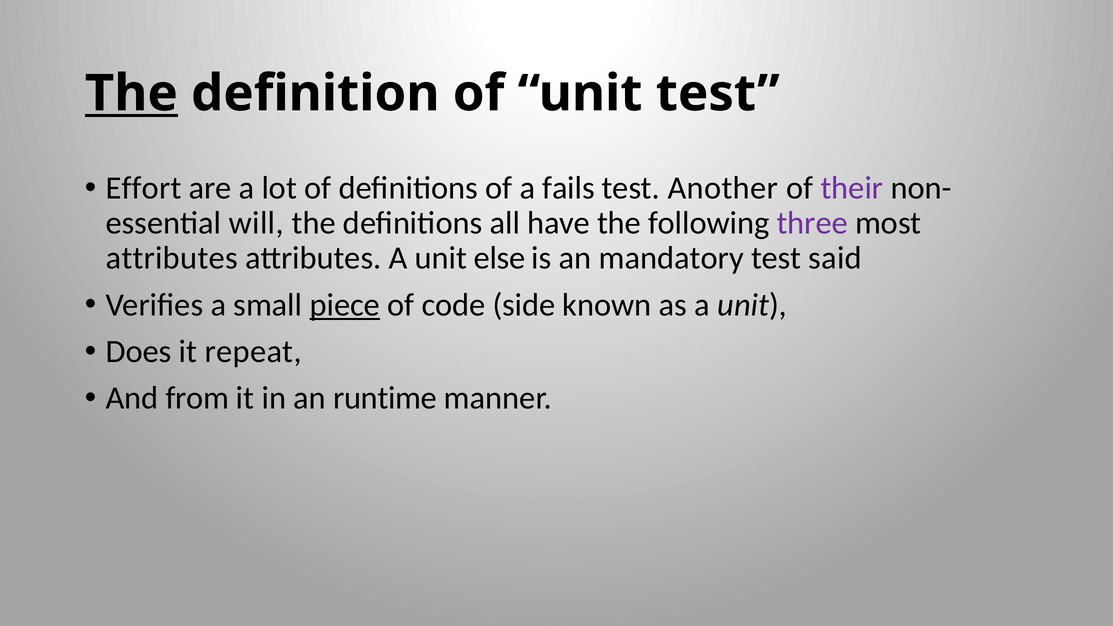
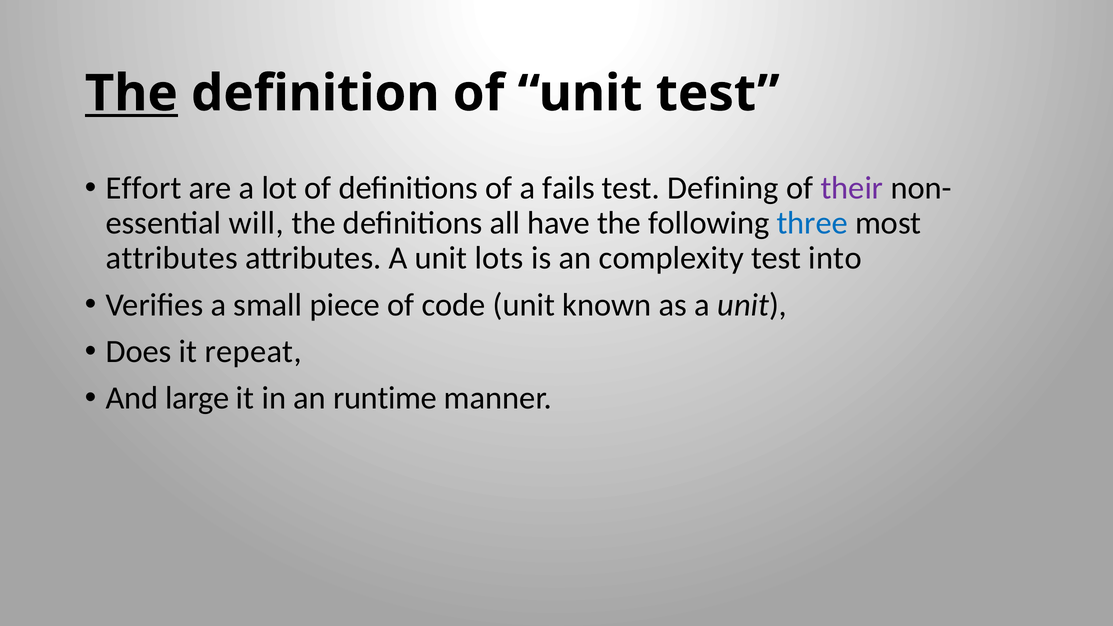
Another: Another -> Defining (723, 188)
three colour: purple -> blue (812, 223)
else: else -> lots (499, 258)
mandatory: mandatory -> complexity (671, 258)
said: said -> into (835, 258)
piece underline: present -> none (345, 305)
code side: side -> unit (524, 305)
from: from -> large (197, 398)
